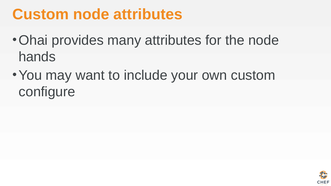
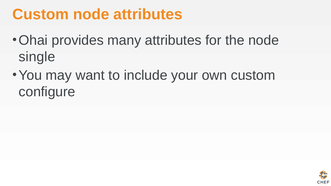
hands: hands -> single (37, 57)
